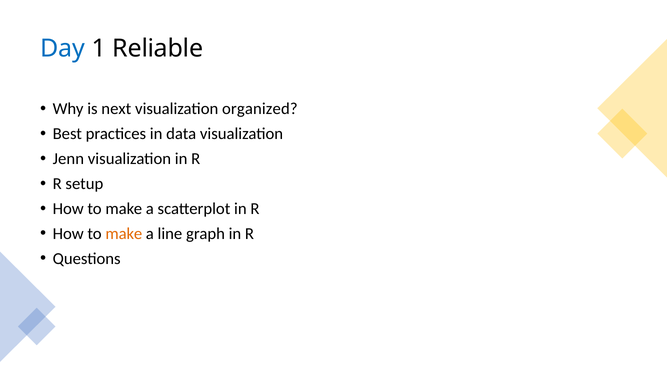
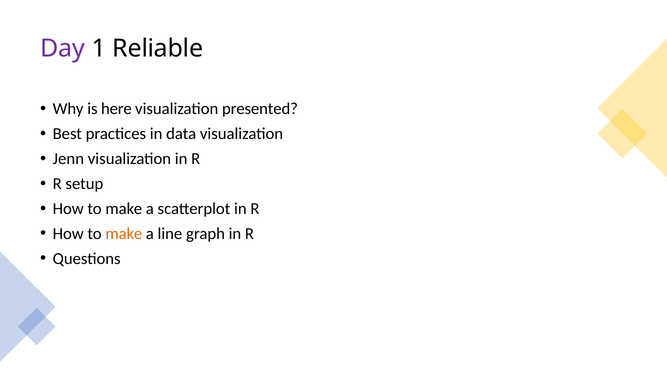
Day colour: blue -> purple (63, 49)
next: next -> here (116, 109)
organized: organized -> presented (260, 109)
